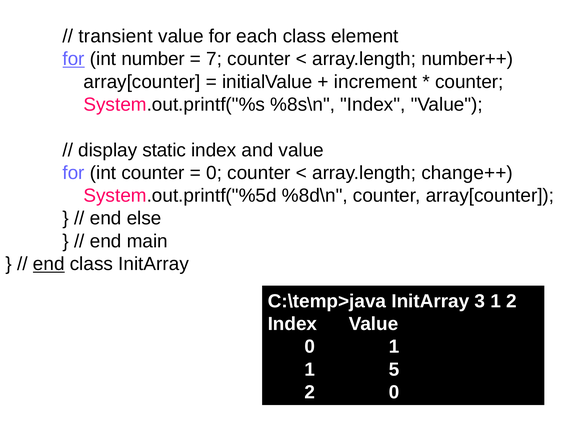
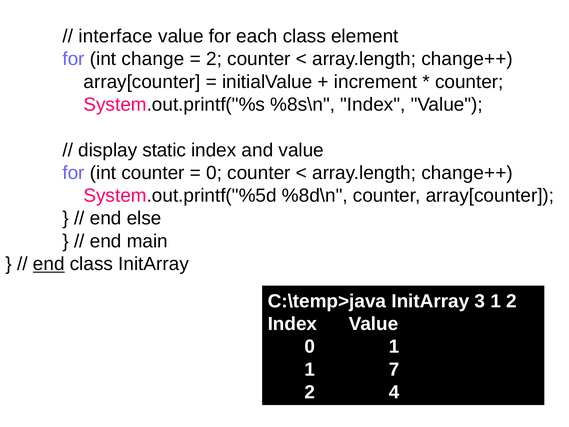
transient: transient -> interface (116, 36)
for underline: present -> none (74, 59)
number: number -> change (153, 59)
7: 7 -> 2 (214, 59)
number++: number++ -> change++ (467, 59)
5: 5 -> 7 (394, 369)
2 0: 0 -> 4 (394, 392)
